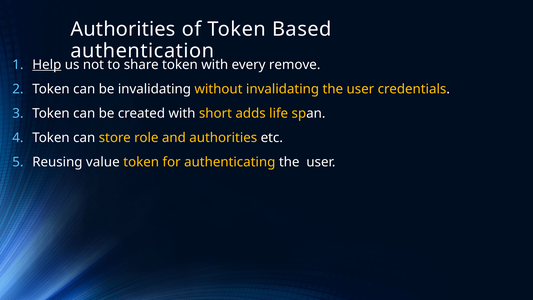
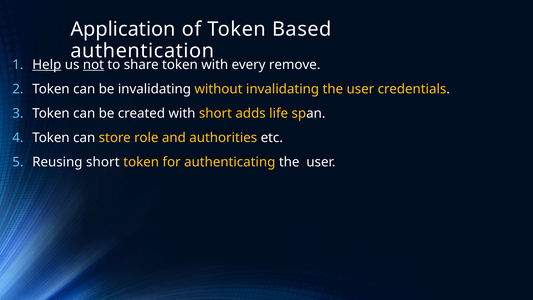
Authorities: Authorities -> Application (123, 29)
not underline: none -> present (93, 65)
Reusing value: value -> short (103, 162)
